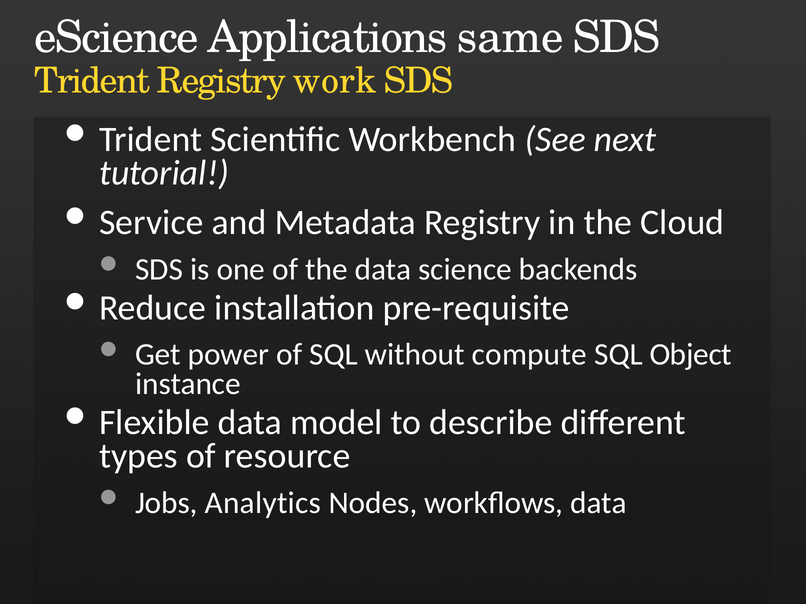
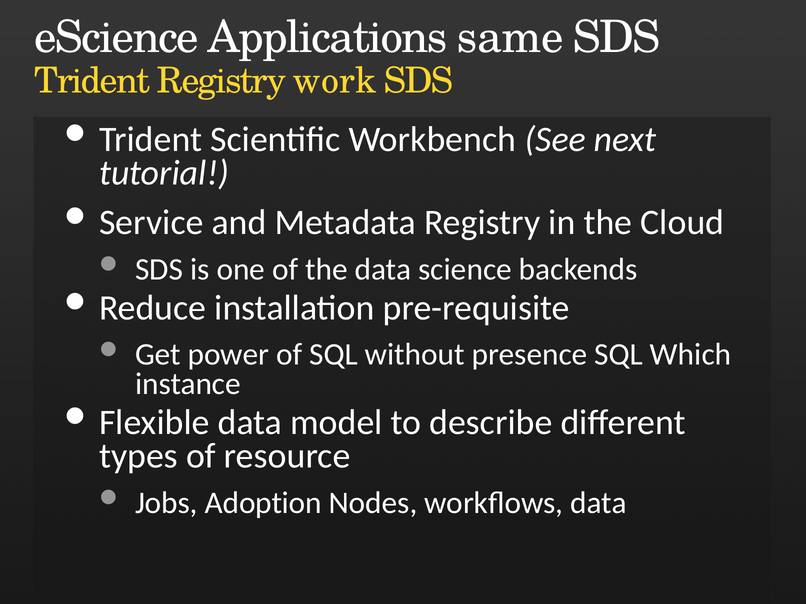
compute: compute -> presence (530, 355)
Object: Object -> Which (691, 355)
Analytics: Analytics -> Adoption (263, 503)
